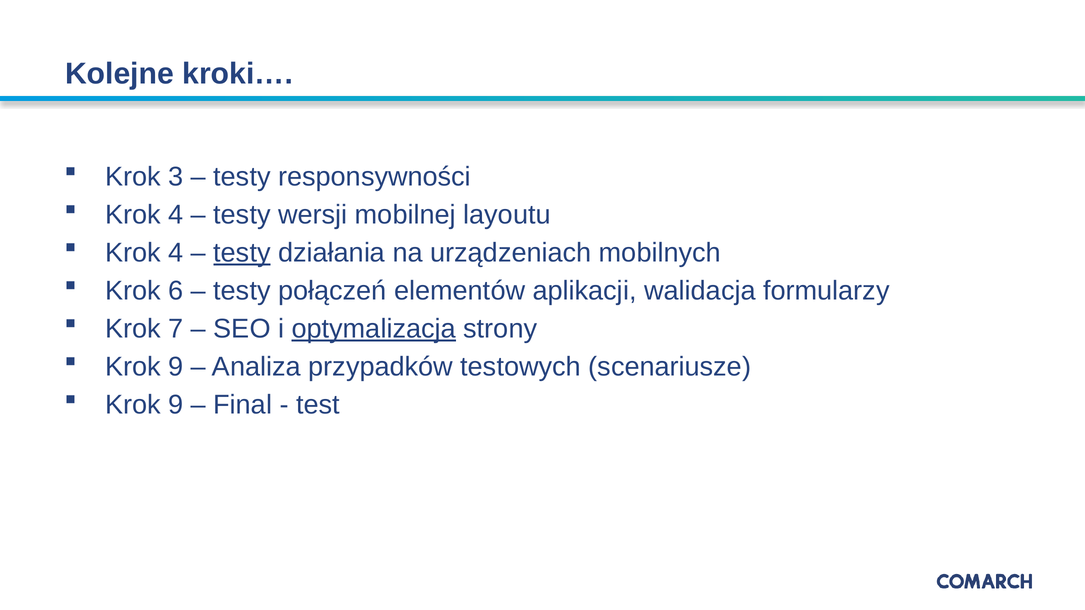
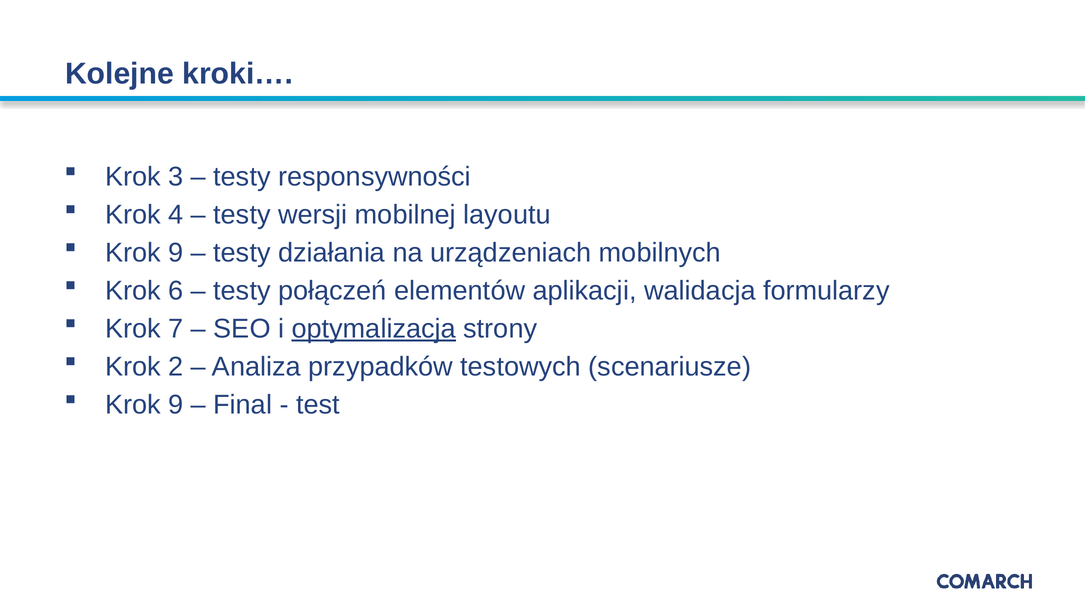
4: 4 -> 9 (176, 253)
testy underline: present -> none (242, 253)
9: 9 -> 2 (176, 367)
